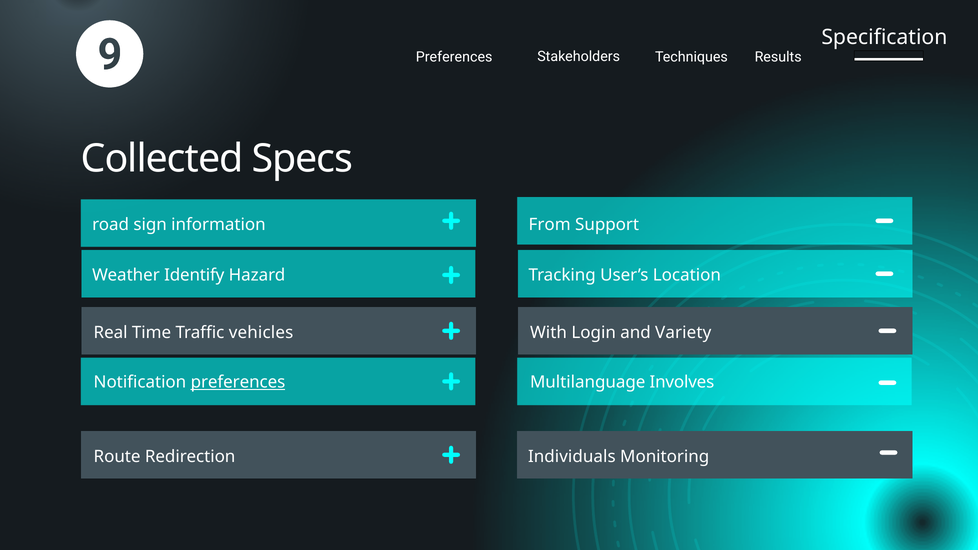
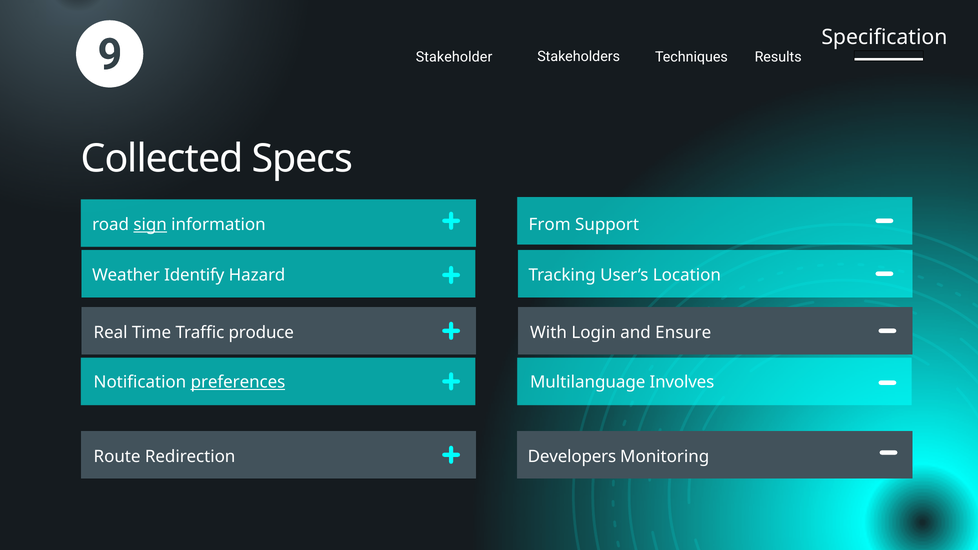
Preferences: Preferences -> Stakeholder (454, 57)
sign underline: none -> present (150, 225)
vehicles: vehicles -> produce (261, 333)
Variety: Variety -> Ensure (683, 333)
Individuals: Individuals -> Developers (572, 457)
